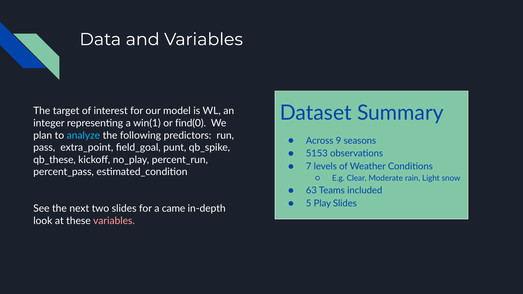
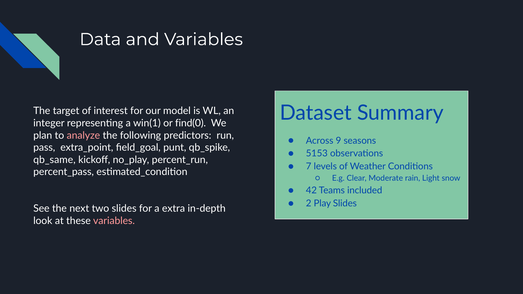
analyze colour: light blue -> pink (83, 135)
qb_these: qb_these -> qb_same (54, 160)
63: 63 -> 42 (311, 191)
5: 5 -> 2 (309, 204)
came: came -> extra (174, 209)
